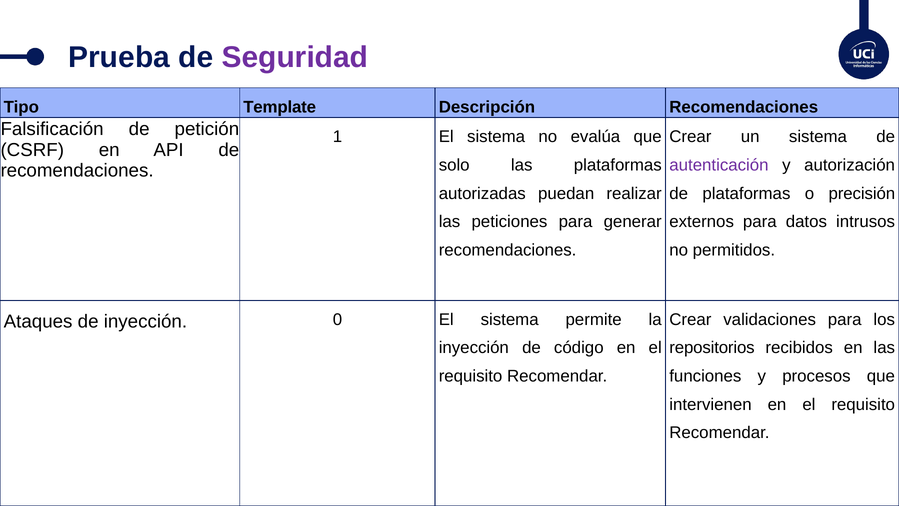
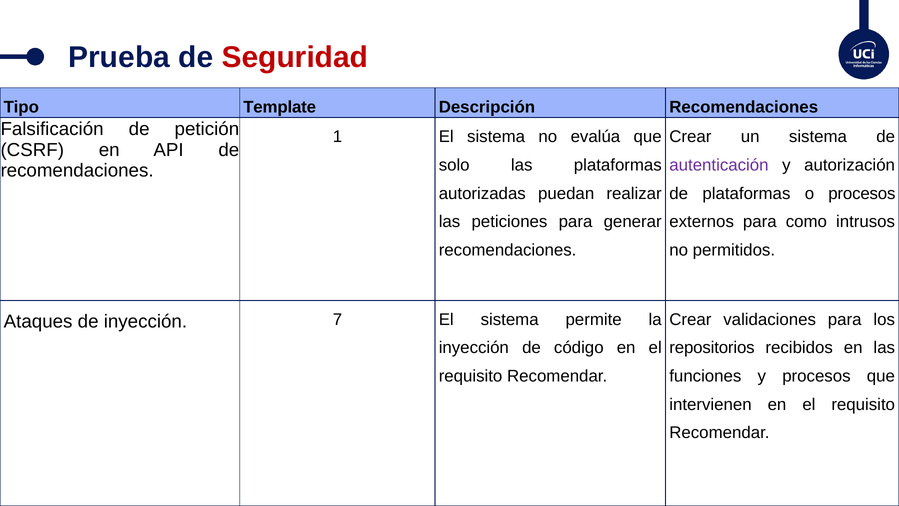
Seguridad colour: purple -> red (295, 57)
o precisión: precisión -> procesos (862, 193)
datos: datos -> como (806, 222)
0: 0 -> 7 (337, 319)
